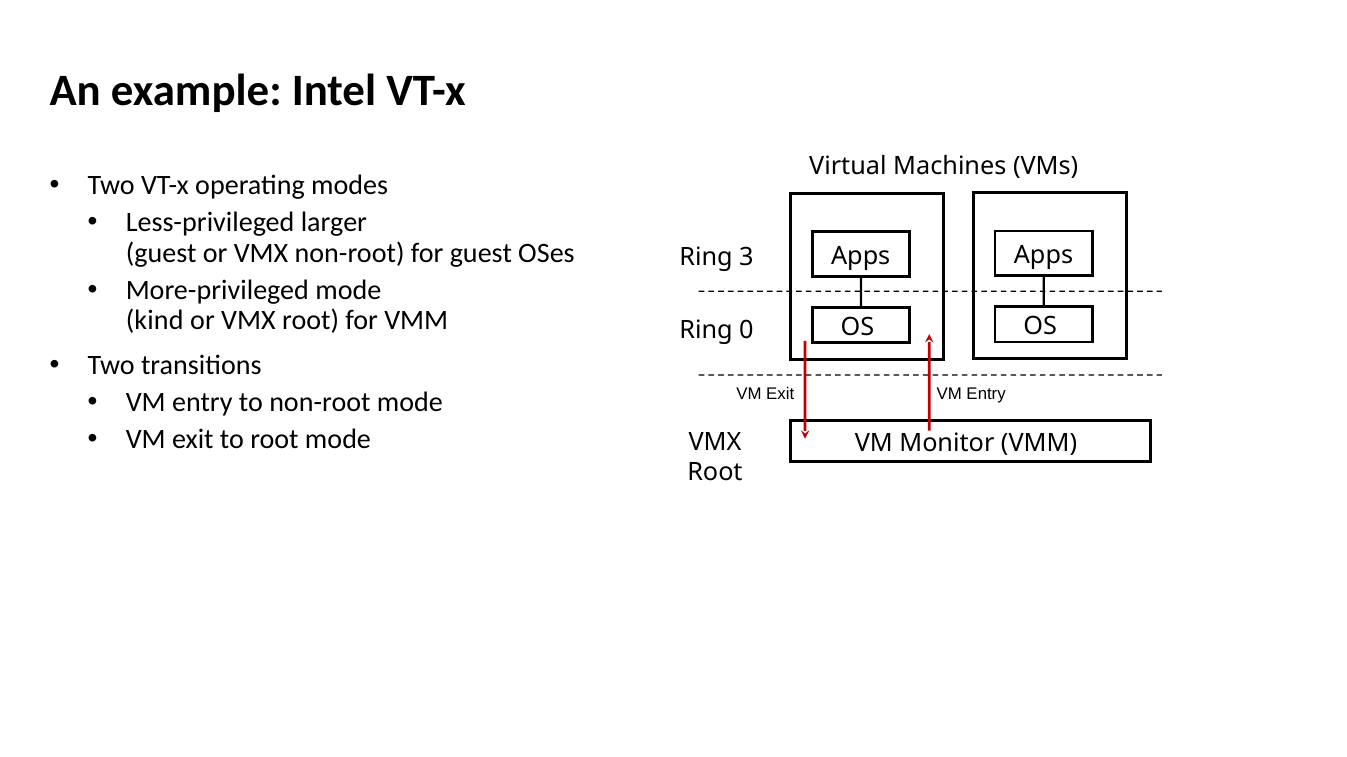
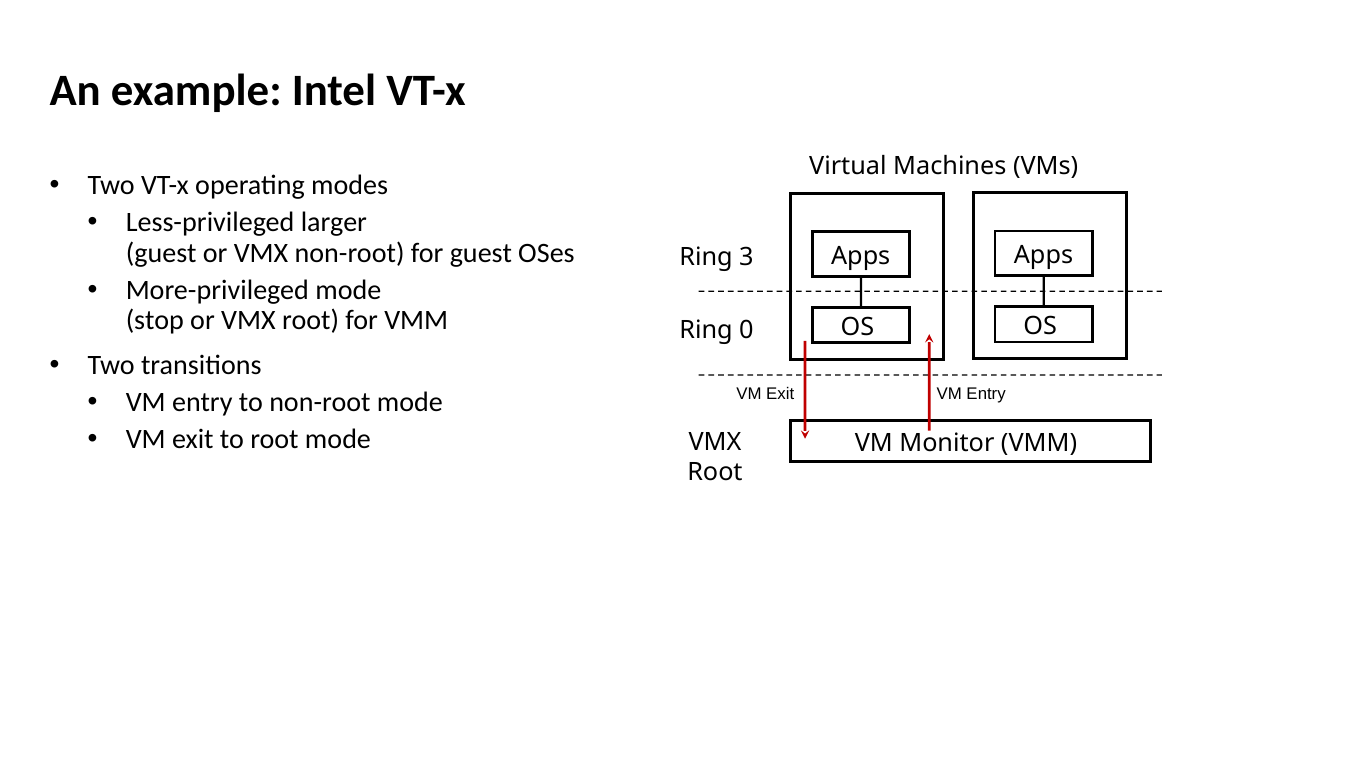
kind: kind -> stop (155, 321)
